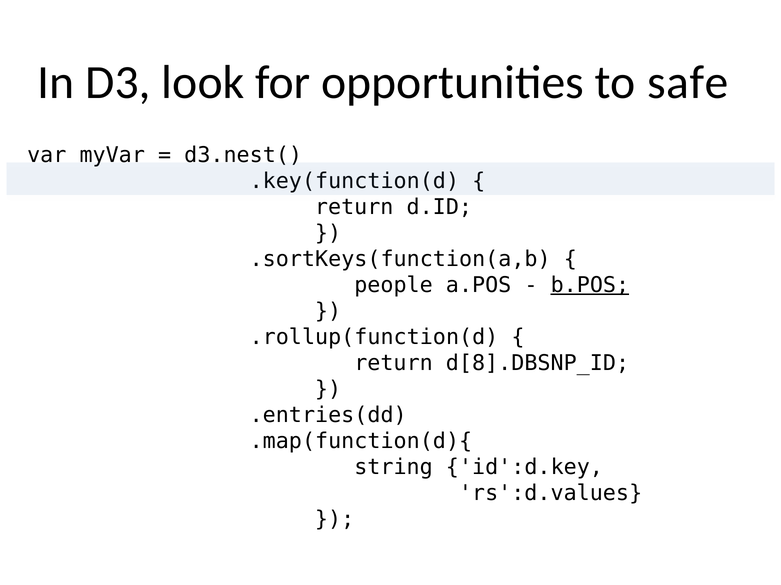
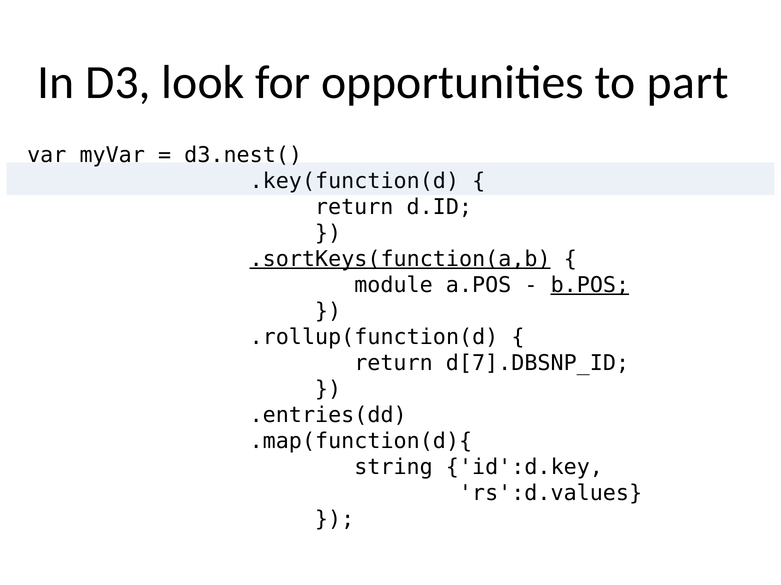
safe: safe -> part (688, 83)
.sortKeys(function(a,b underline: none -> present (400, 259)
people: people -> module (394, 285)
d[8].DBSNP_ID: d[8].DBSNP_ID -> d[7].DBSNP_ID (537, 363)
